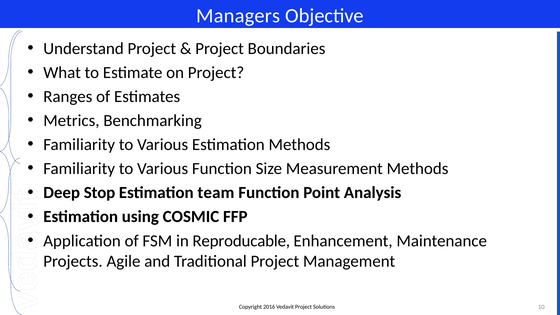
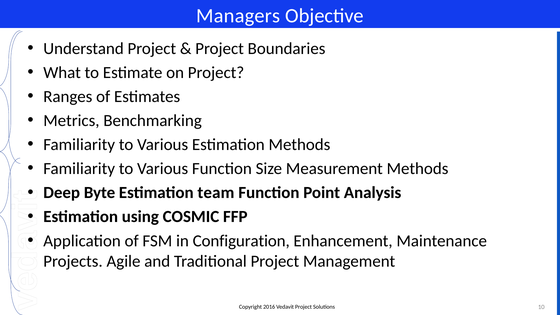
Stop: Stop -> Byte (100, 193)
Reproducable: Reproducable -> Configuration (241, 241)
